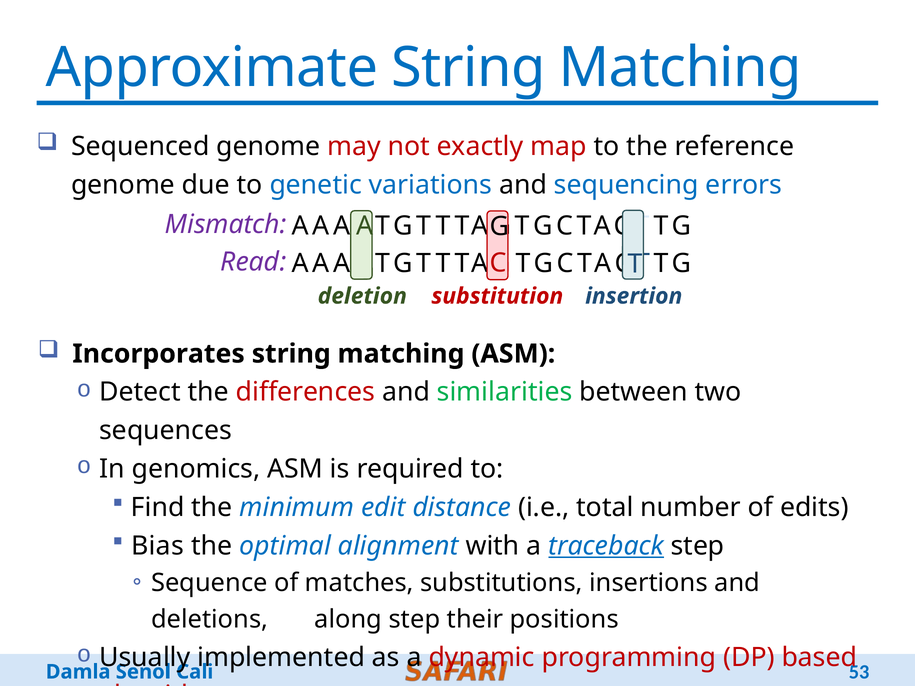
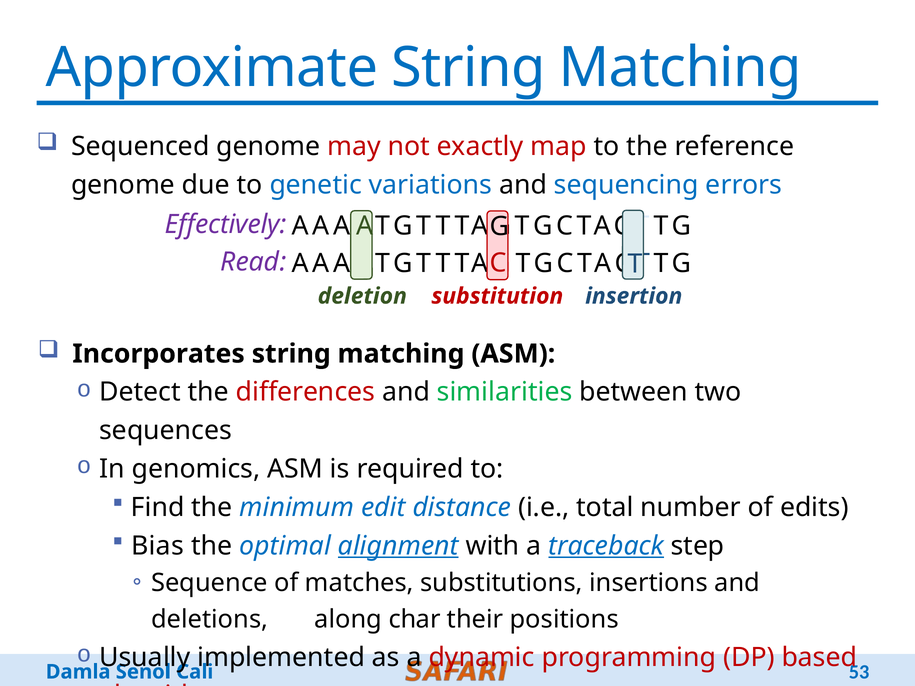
Mismatch: Mismatch -> Effectively (226, 225)
alignment underline: none -> present (398, 546)
along step: step -> char (415, 620)
